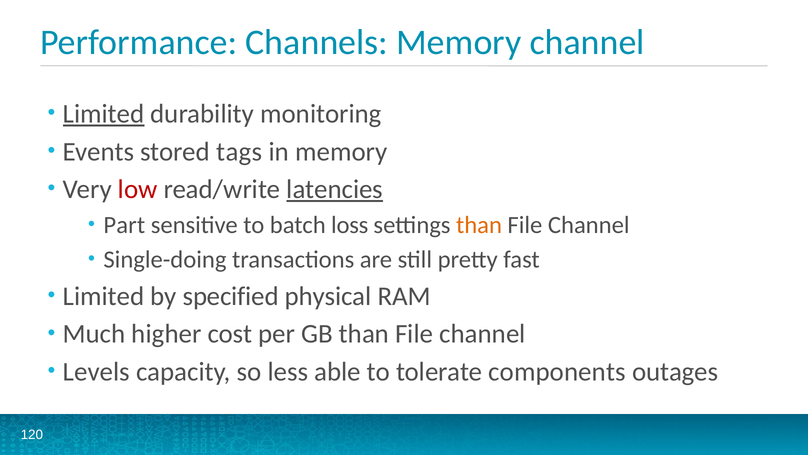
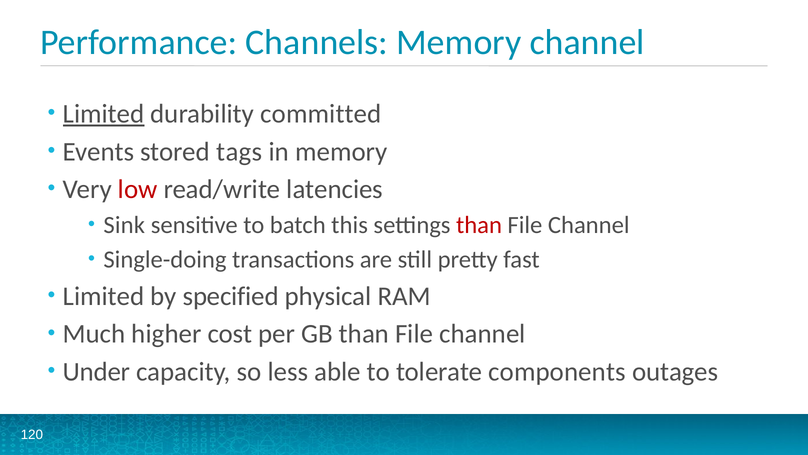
monitoring: monitoring -> committed (321, 114)
latencies underline: present -> none (335, 189)
Part: Part -> Sink (124, 225)
loss: loss -> this (350, 225)
than colour: orange -> red (479, 225)
Levels: Levels -> Under (97, 371)
